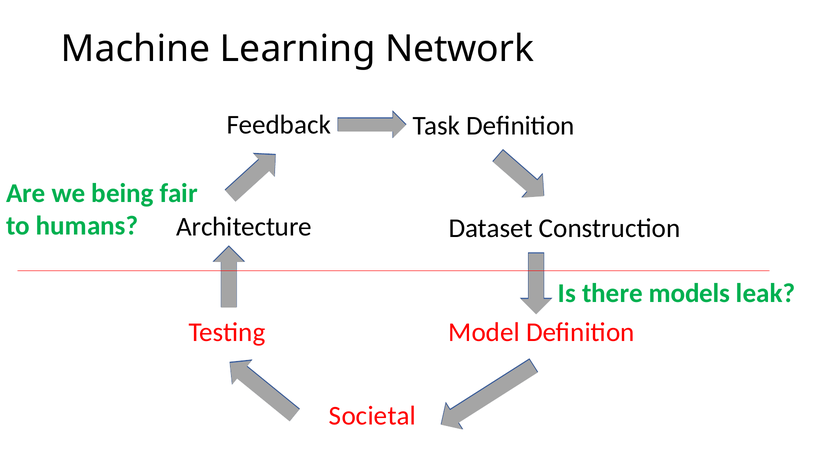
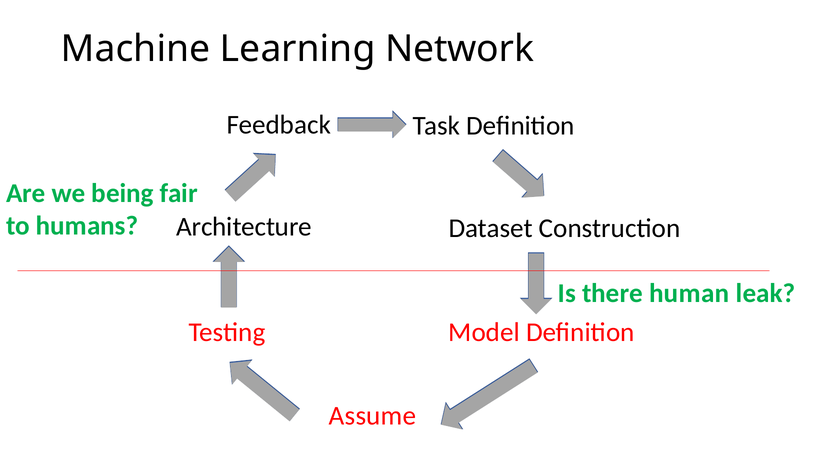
models: models -> human (689, 293)
Societal: Societal -> Assume (372, 416)
